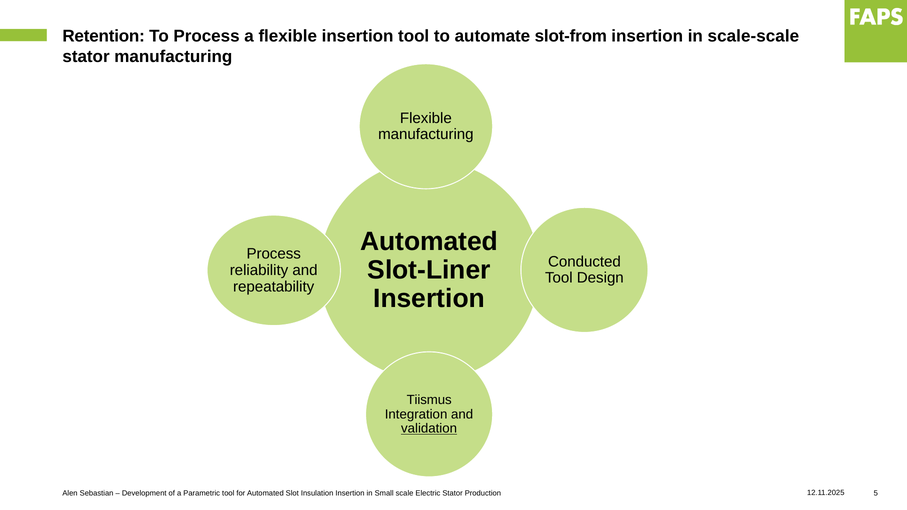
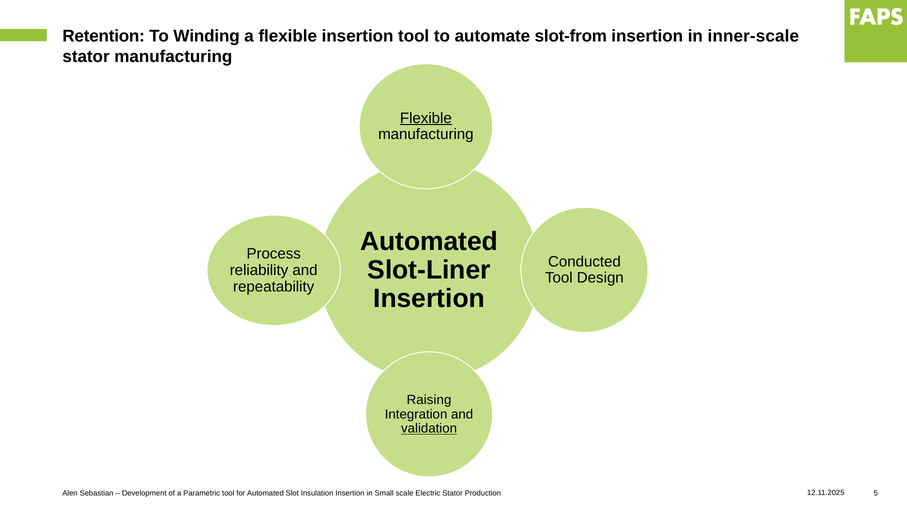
To Process: Process -> Winding (207, 36)
scale-scale: scale-scale -> inner-scale (753, 36)
Flexible underline: none -> present (426, 118)
Tiismus: Tiismus -> Raising (429, 400)
